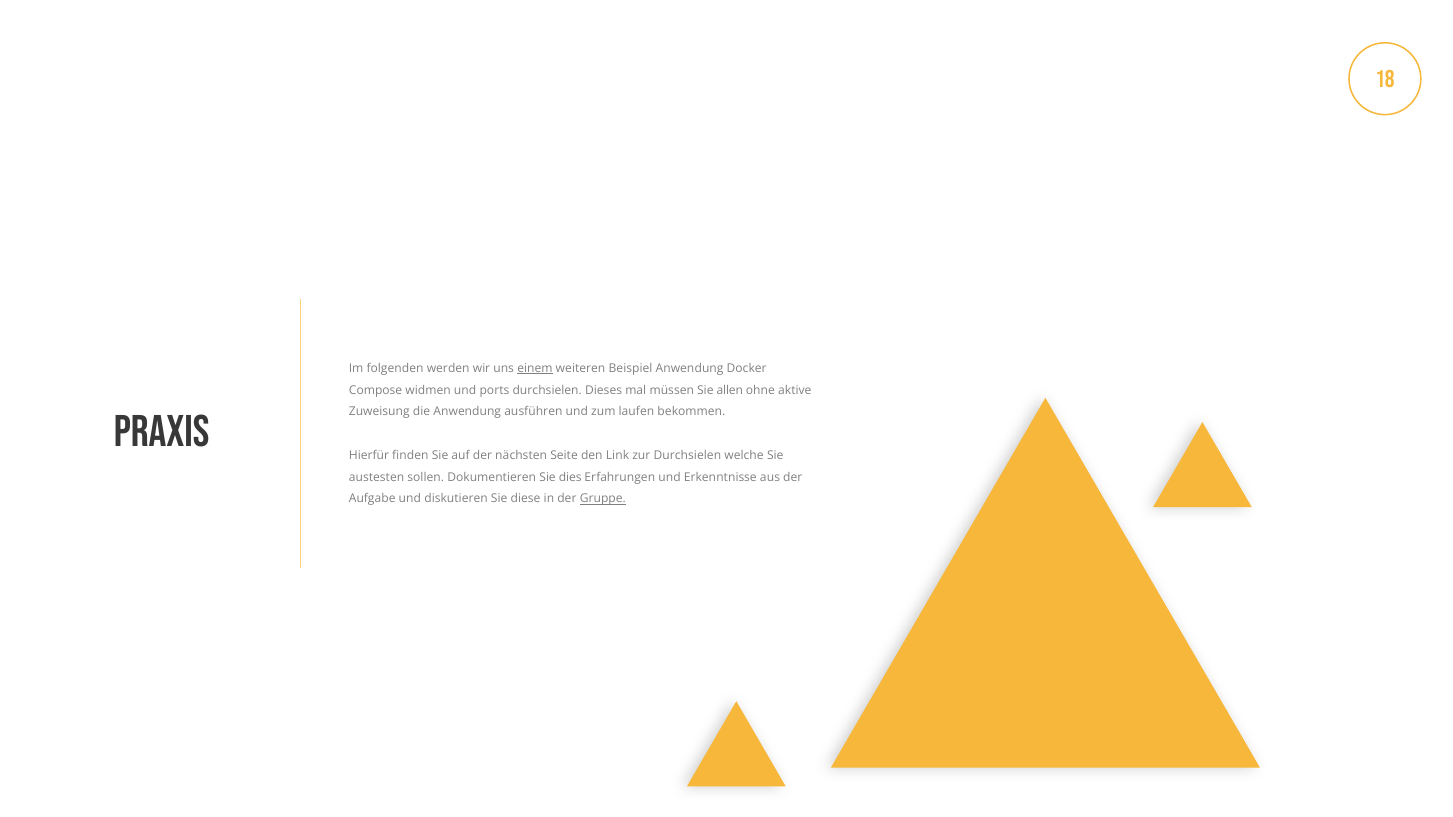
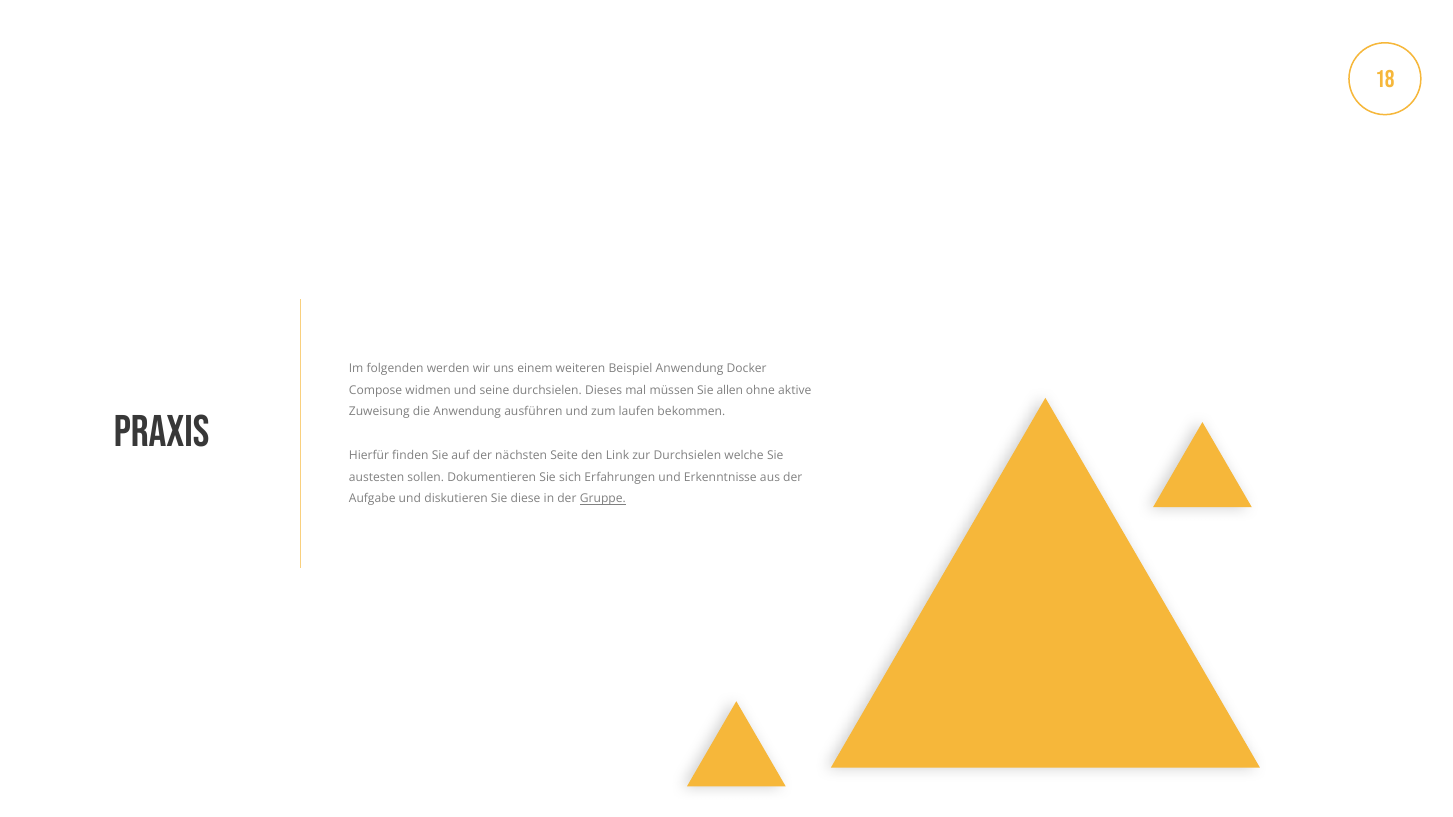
einem underline: present -> none (535, 369)
ports: ports -> seine (494, 390)
dies: dies -> sich (570, 477)
